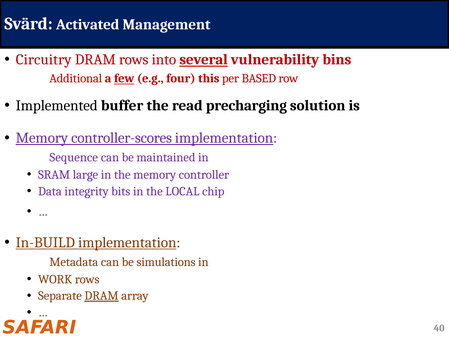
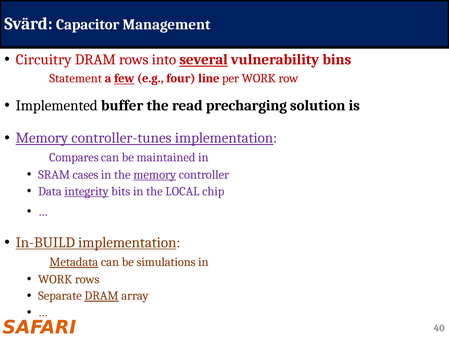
Activated: Activated -> Capacitor (88, 24)
Additional: Additional -> Statement (76, 78)
this: this -> line (209, 78)
per BASED: BASED -> WORK (259, 78)
controller-scores: controller-scores -> controller-tunes (121, 138)
Sequence: Sequence -> Compares (74, 157)
large: large -> cases (86, 175)
memory underline: none -> present (155, 175)
integrity underline: none -> present (87, 191)
Metadata underline: none -> present (74, 262)
